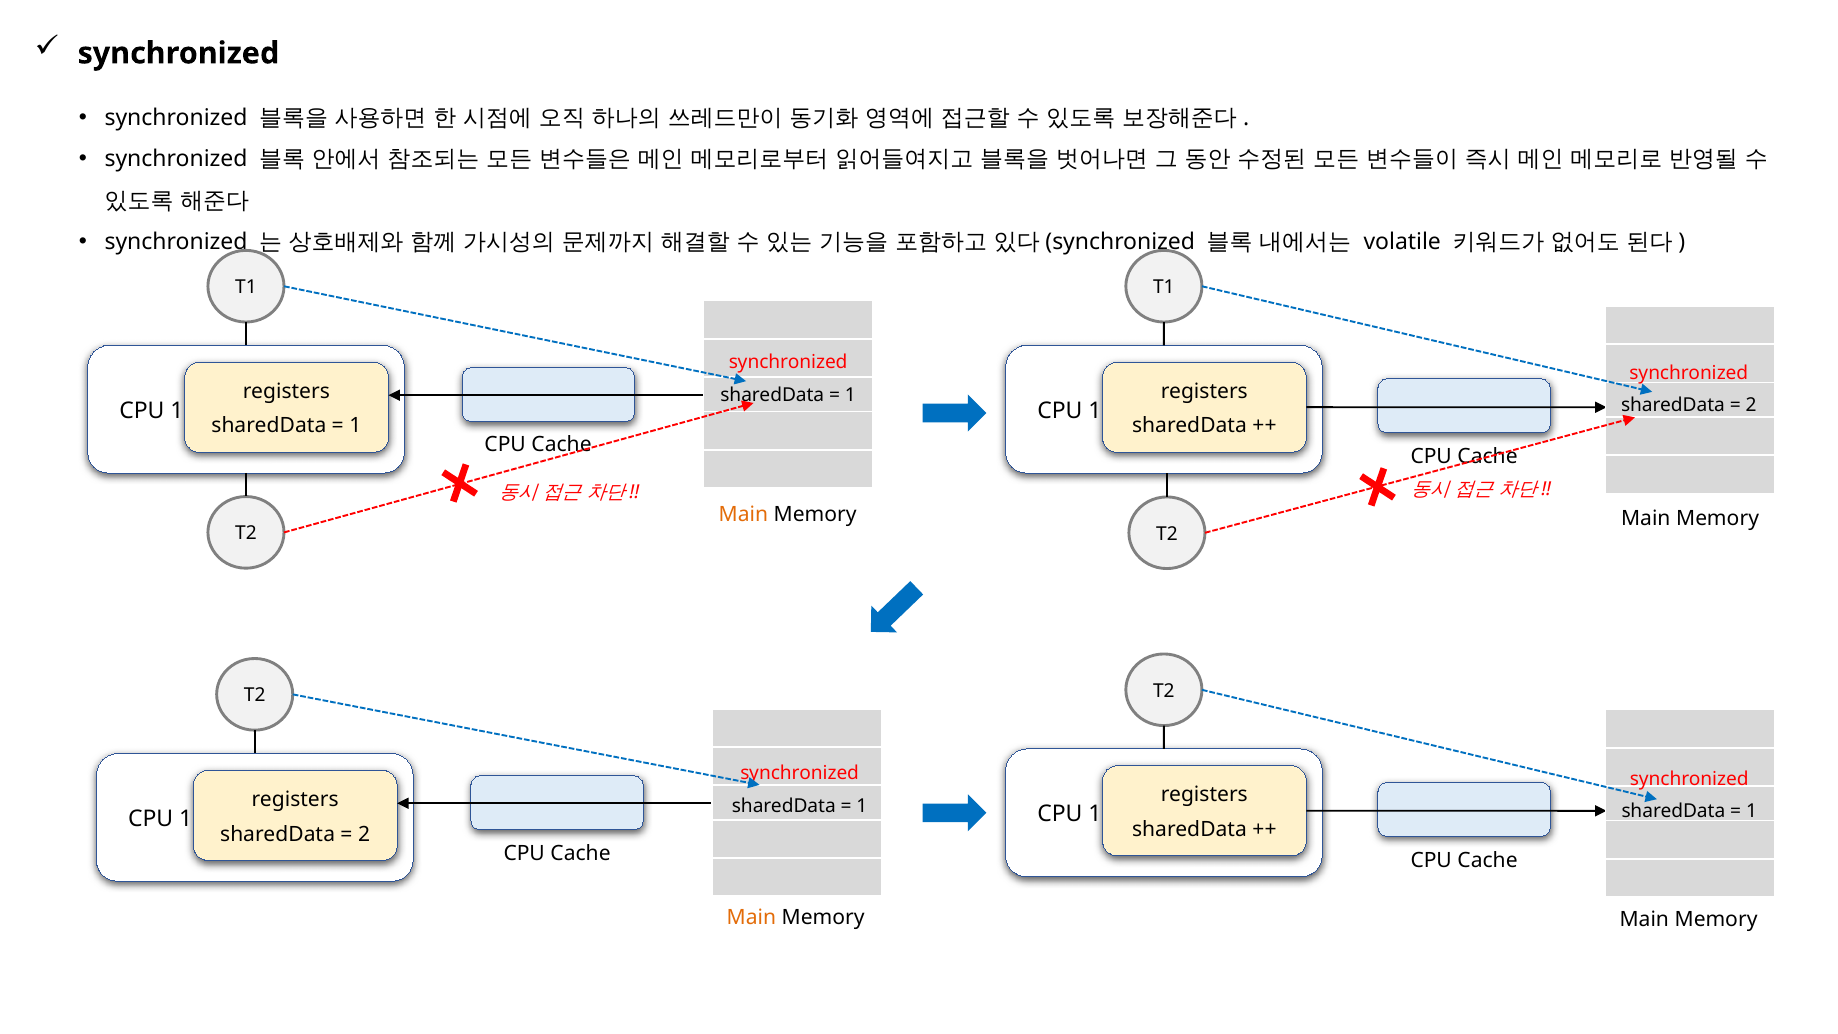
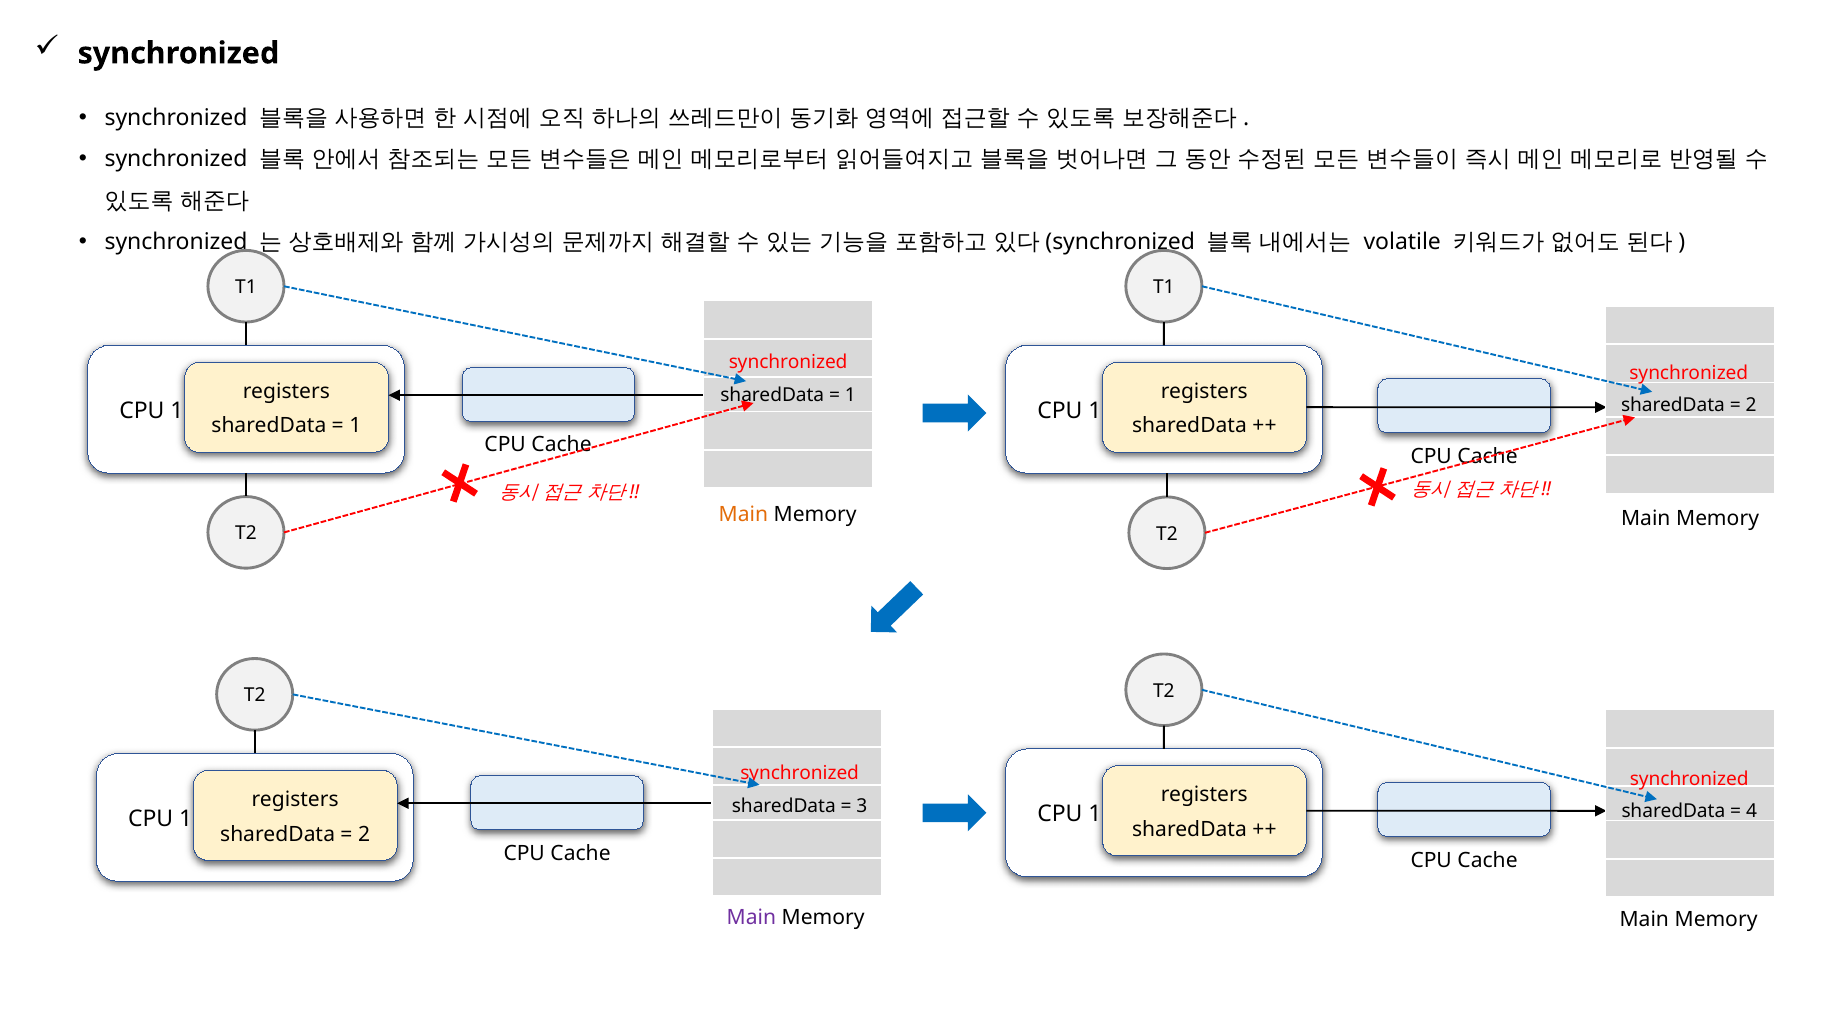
1: 1 -> 3 (862, 806)
1: 1 -> 4 (1752, 811)
Main colour: orange -> purple (751, 917)
